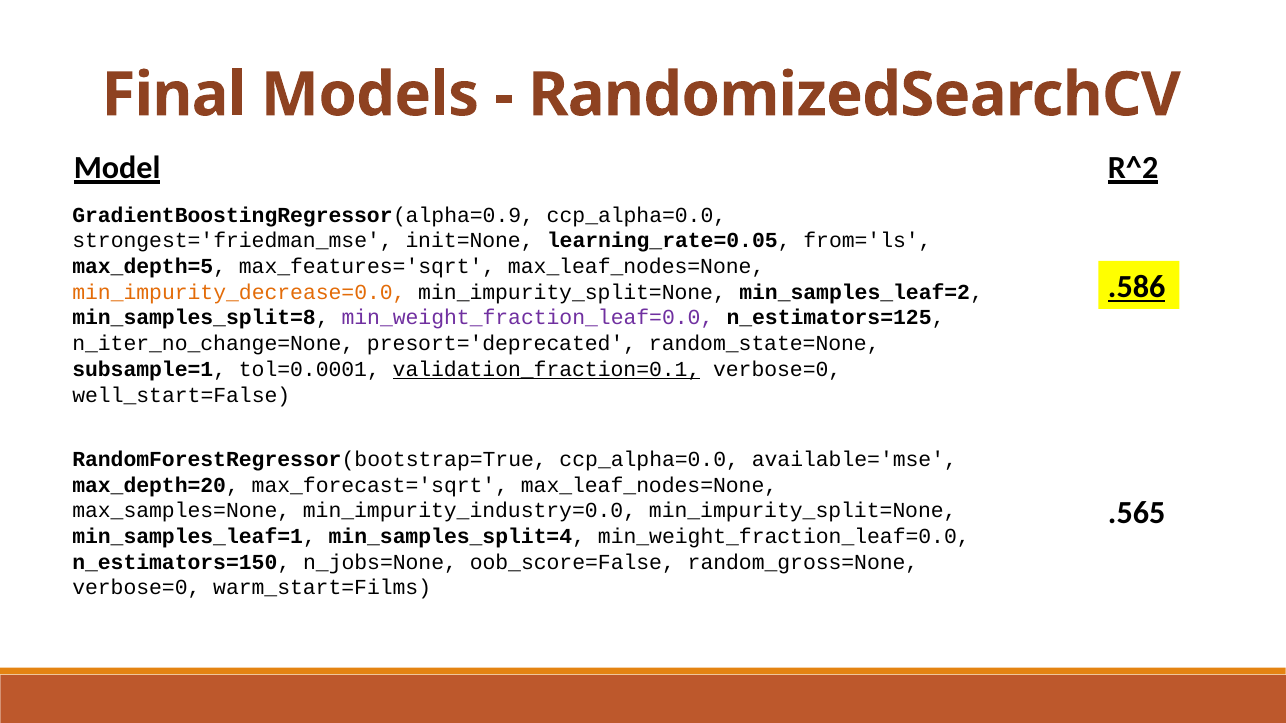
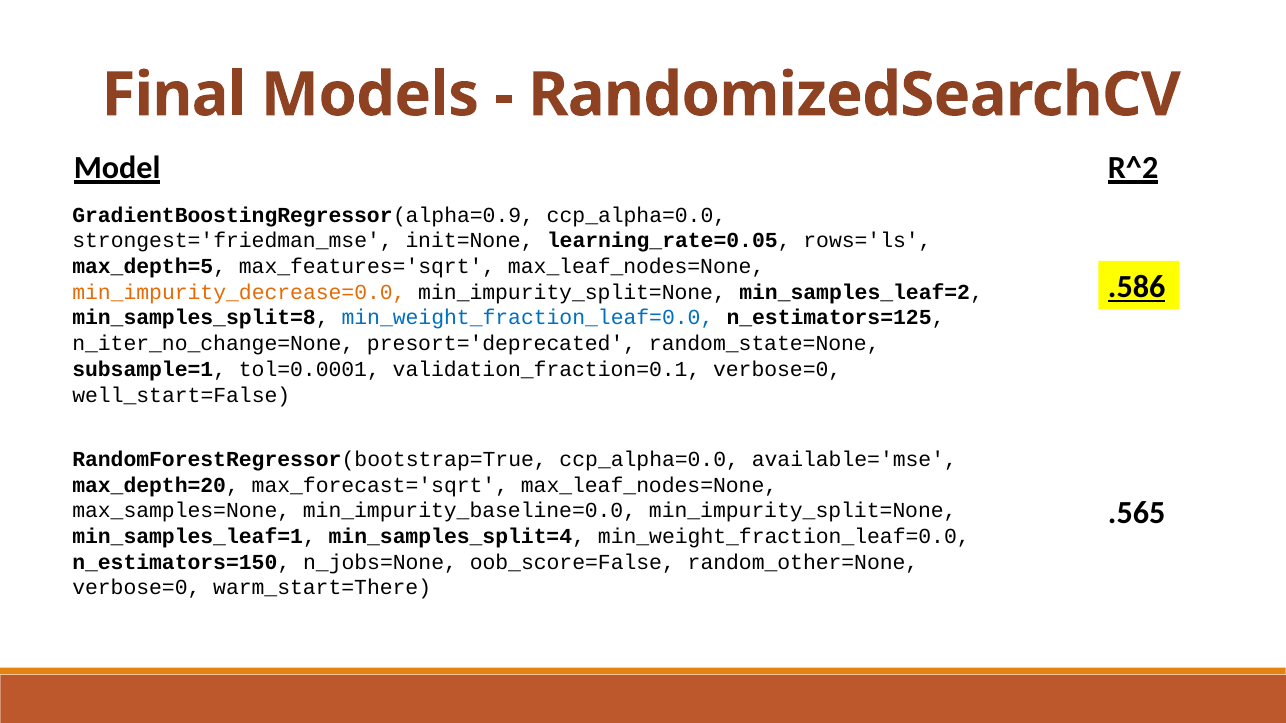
from='ls: from='ls -> rows='ls (867, 241)
min_weight_fraction_leaf=0.0 colour: purple -> blue (527, 318)
validation_fraction=0.1 underline: present -> none (547, 369)
min_impurity_industry=0.0: min_impurity_industry=0.0 -> min_impurity_baseline=0.0 (470, 511)
random_gross=None: random_gross=None -> random_other=None (803, 562)
warm_start=Films: warm_start=Films -> warm_start=There (322, 588)
